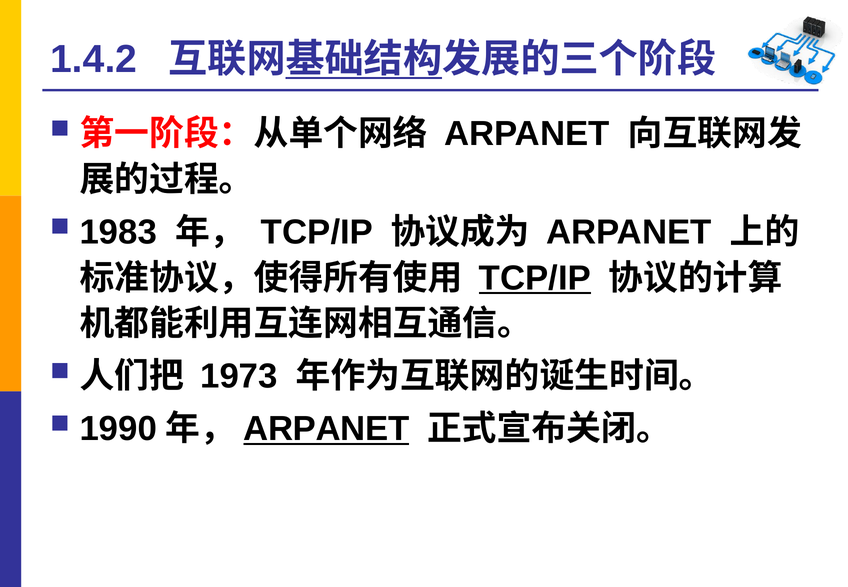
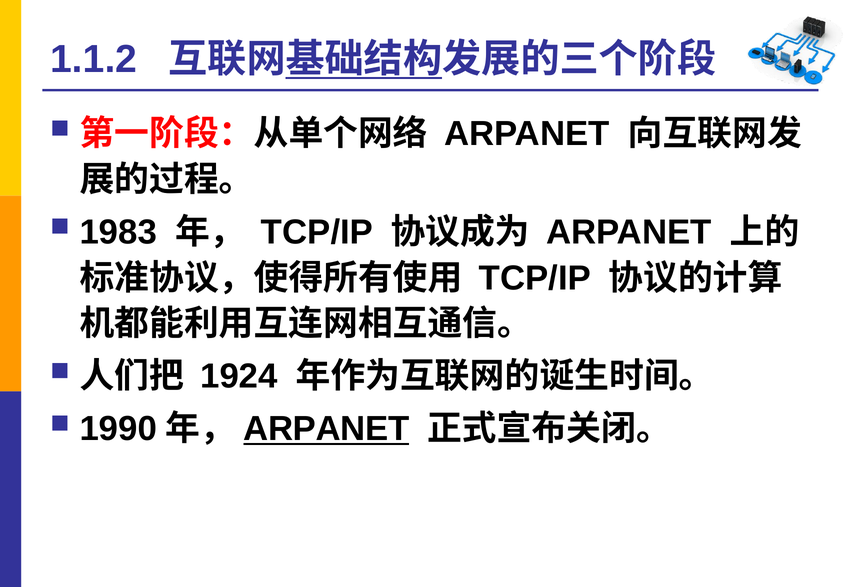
1.4.2: 1.4.2 -> 1.1.2 (94, 59)
TCP/IP underline: present -> none (535, 278)
1973: 1973 -> 1924 (239, 376)
